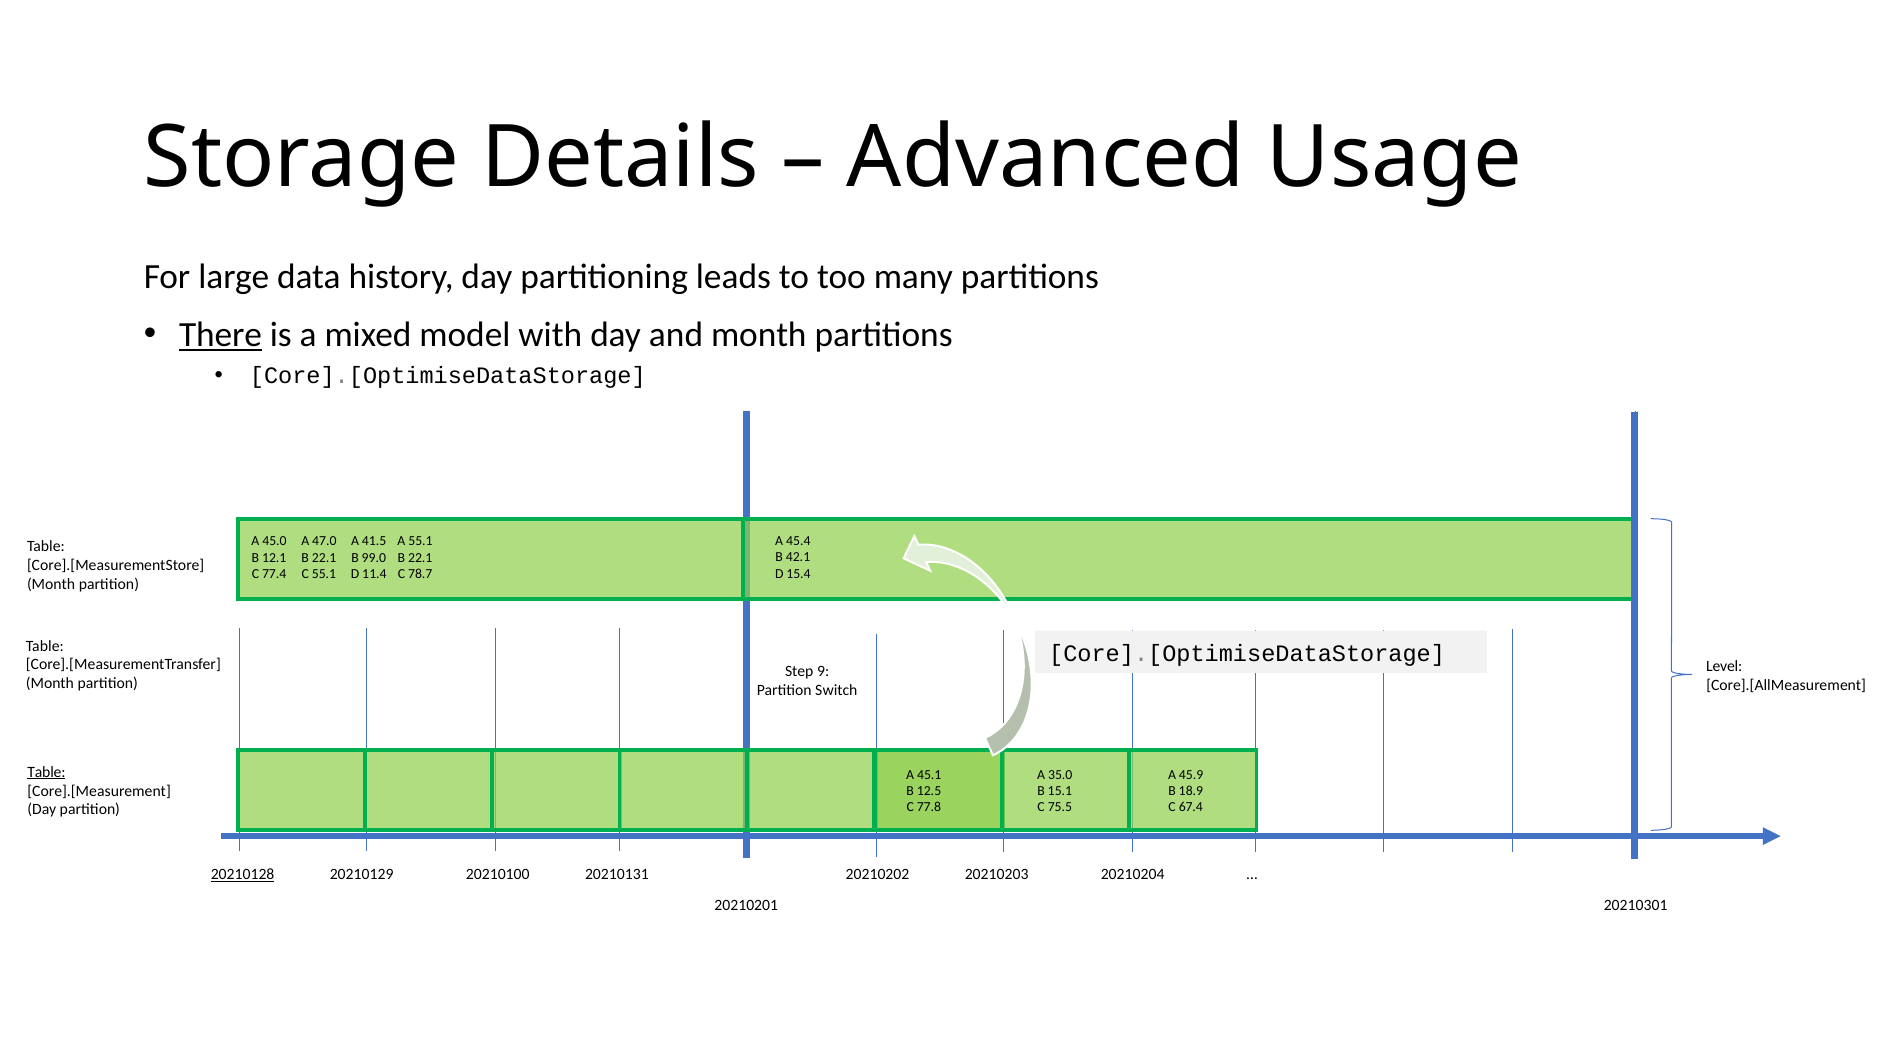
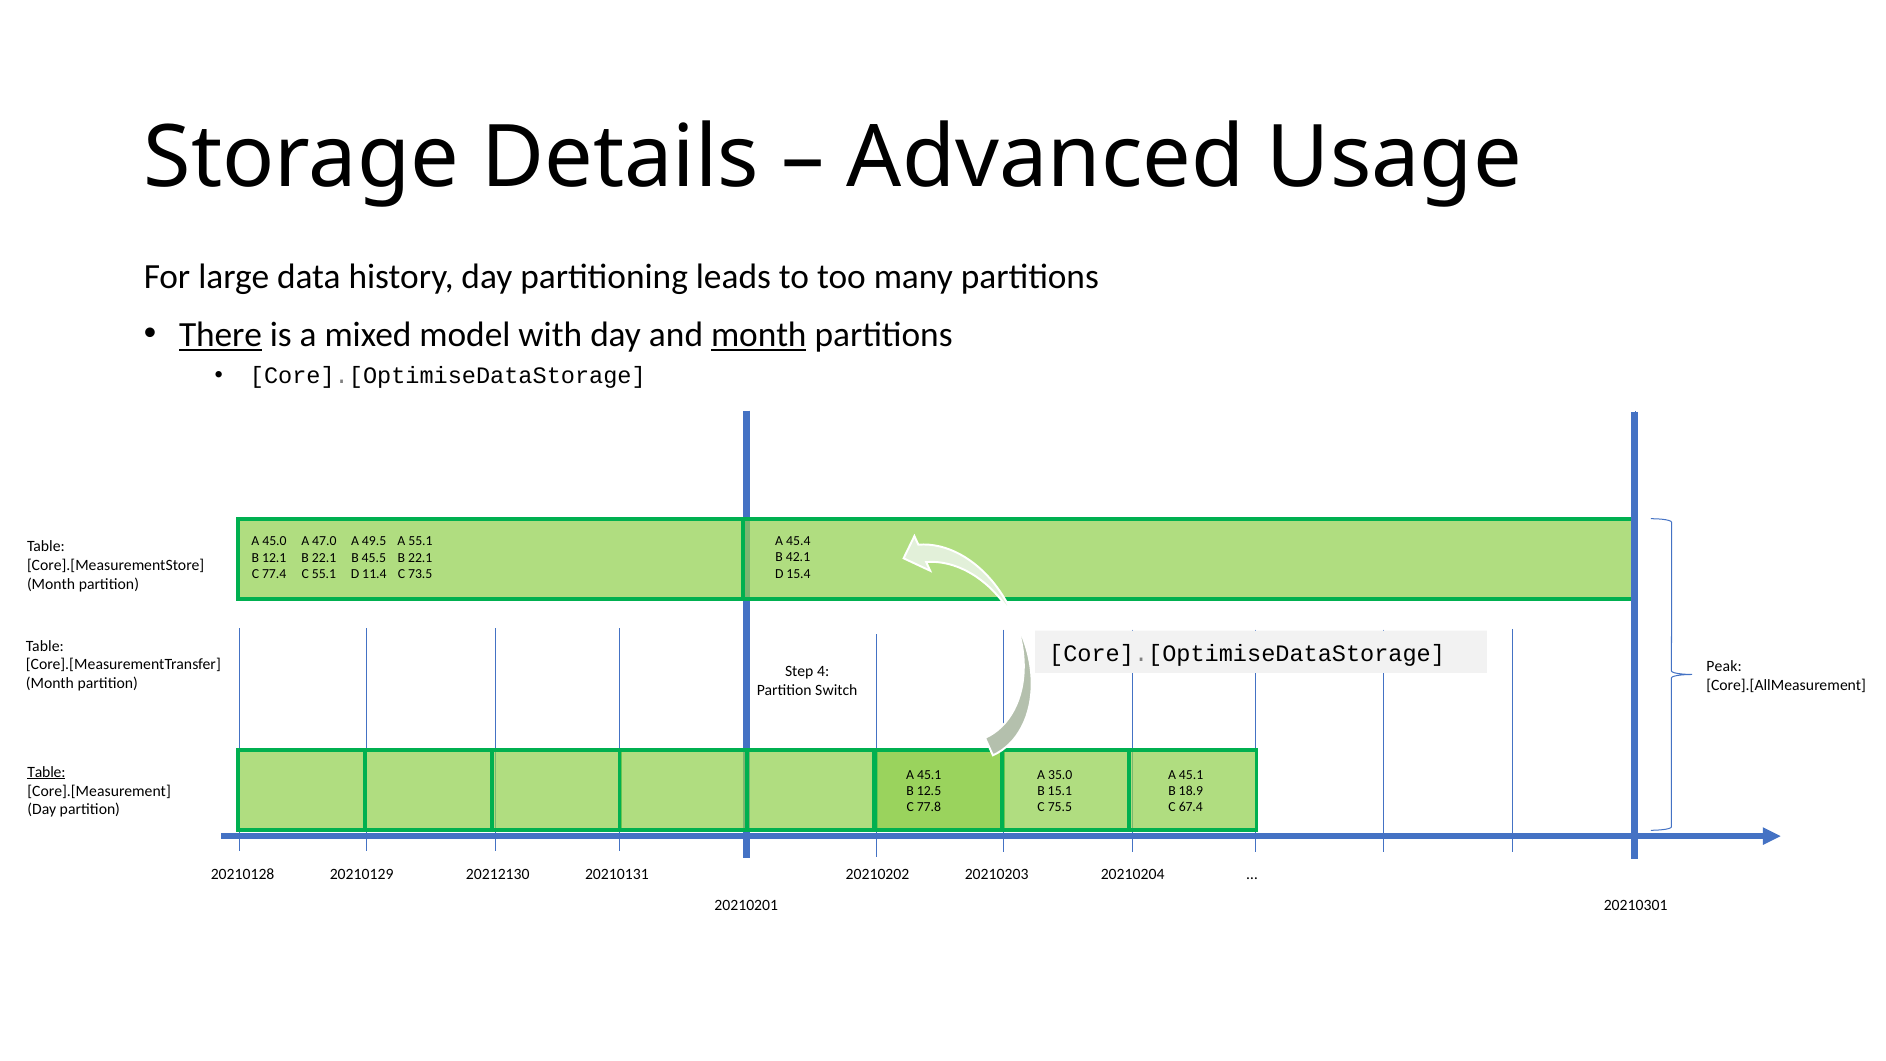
month underline: none -> present (759, 334)
41.5: 41.5 -> 49.5 (374, 541)
99.0: 99.0 -> 45.5 (374, 558)
78.7: 78.7 -> 73.5 (420, 574)
Level: Level -> Peak (1724, 666)
9: 9 -> 4 (823, 671)
45.9: 45.9 -> 45.1 (1191, 774)
20210128 underline: present -> none (243, 874)
20210100: 20210100 -> 20212130 (498, 874)
